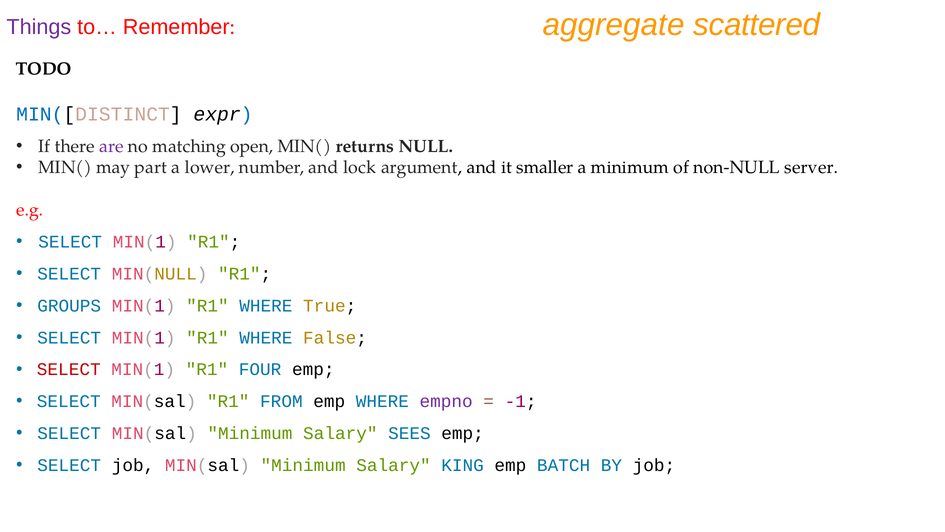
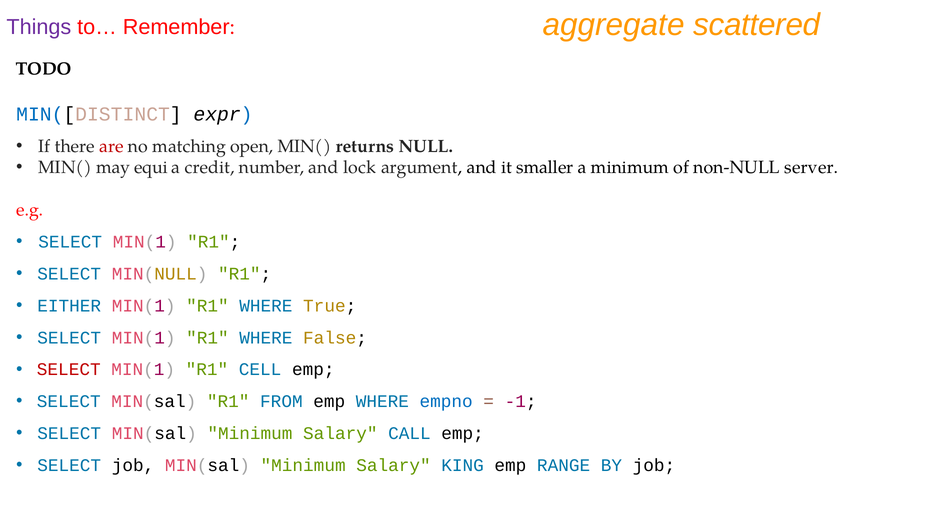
are colour: purple -> red (111, 146)
part: part -> equi (151, 167)
lower: lower -> credit (210, 167)
GROUPS: GROUPS -> EITHER (69, 306)
FOUR: FOUR -> CELL (260, 369)
empno colour: purple -> blue (446, 401)
SEES: SEES -> CALL (409, 433)
BATCH: BATCH -> RANGE (564, 465)
